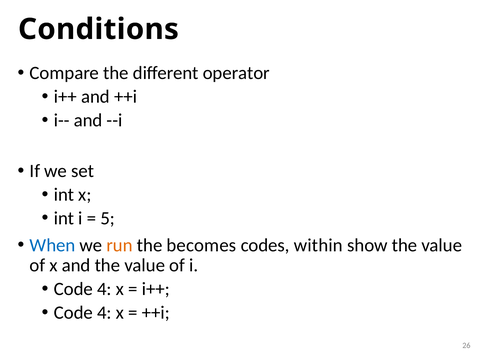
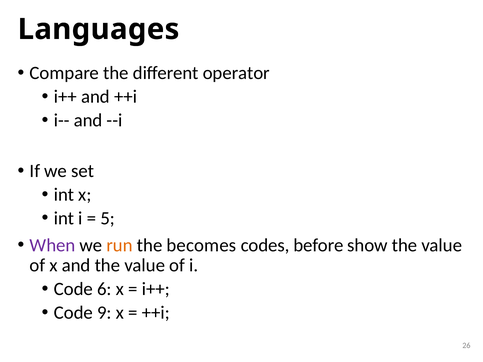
Conditions: Conditions -> Languages (98, 29)
When colour: blue -> purple (53, 245)
within: within -> before (318, 245)
4: 4 -> 6 (104, 289)
4: 4 -> 9 (104, 313)
